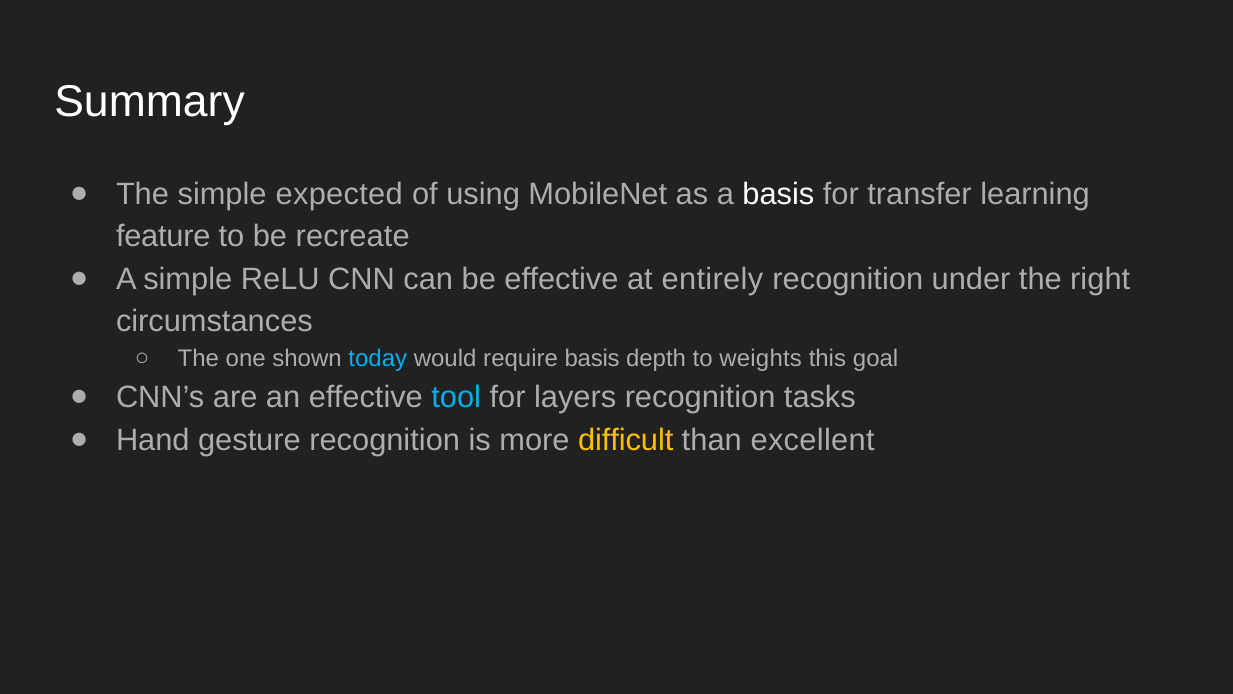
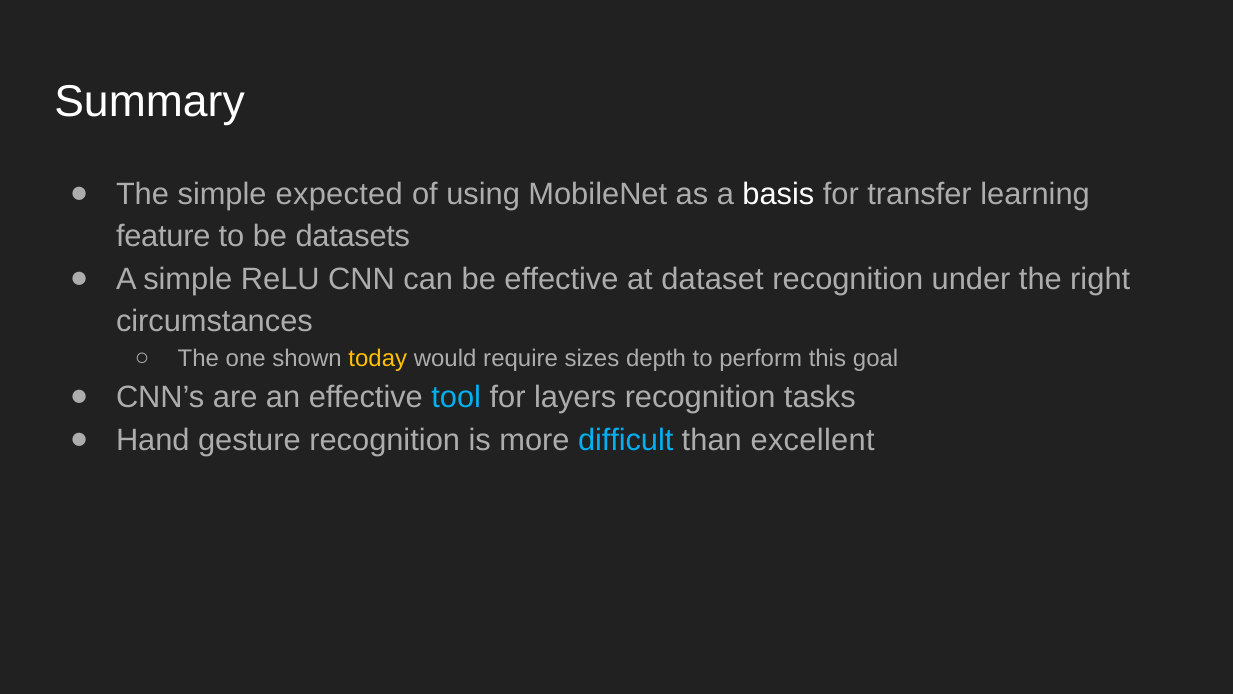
recreate: recreate -> datasets (353, 236)
entirely: entirely -> dataset (712, 279)
today colour: light blue -> yellow (378, 358)
require basis: basis -> sizes (592, 358)
weights: weights -> perform (761, 358)
difficult colour: yellow -> light blue (626, 440)
